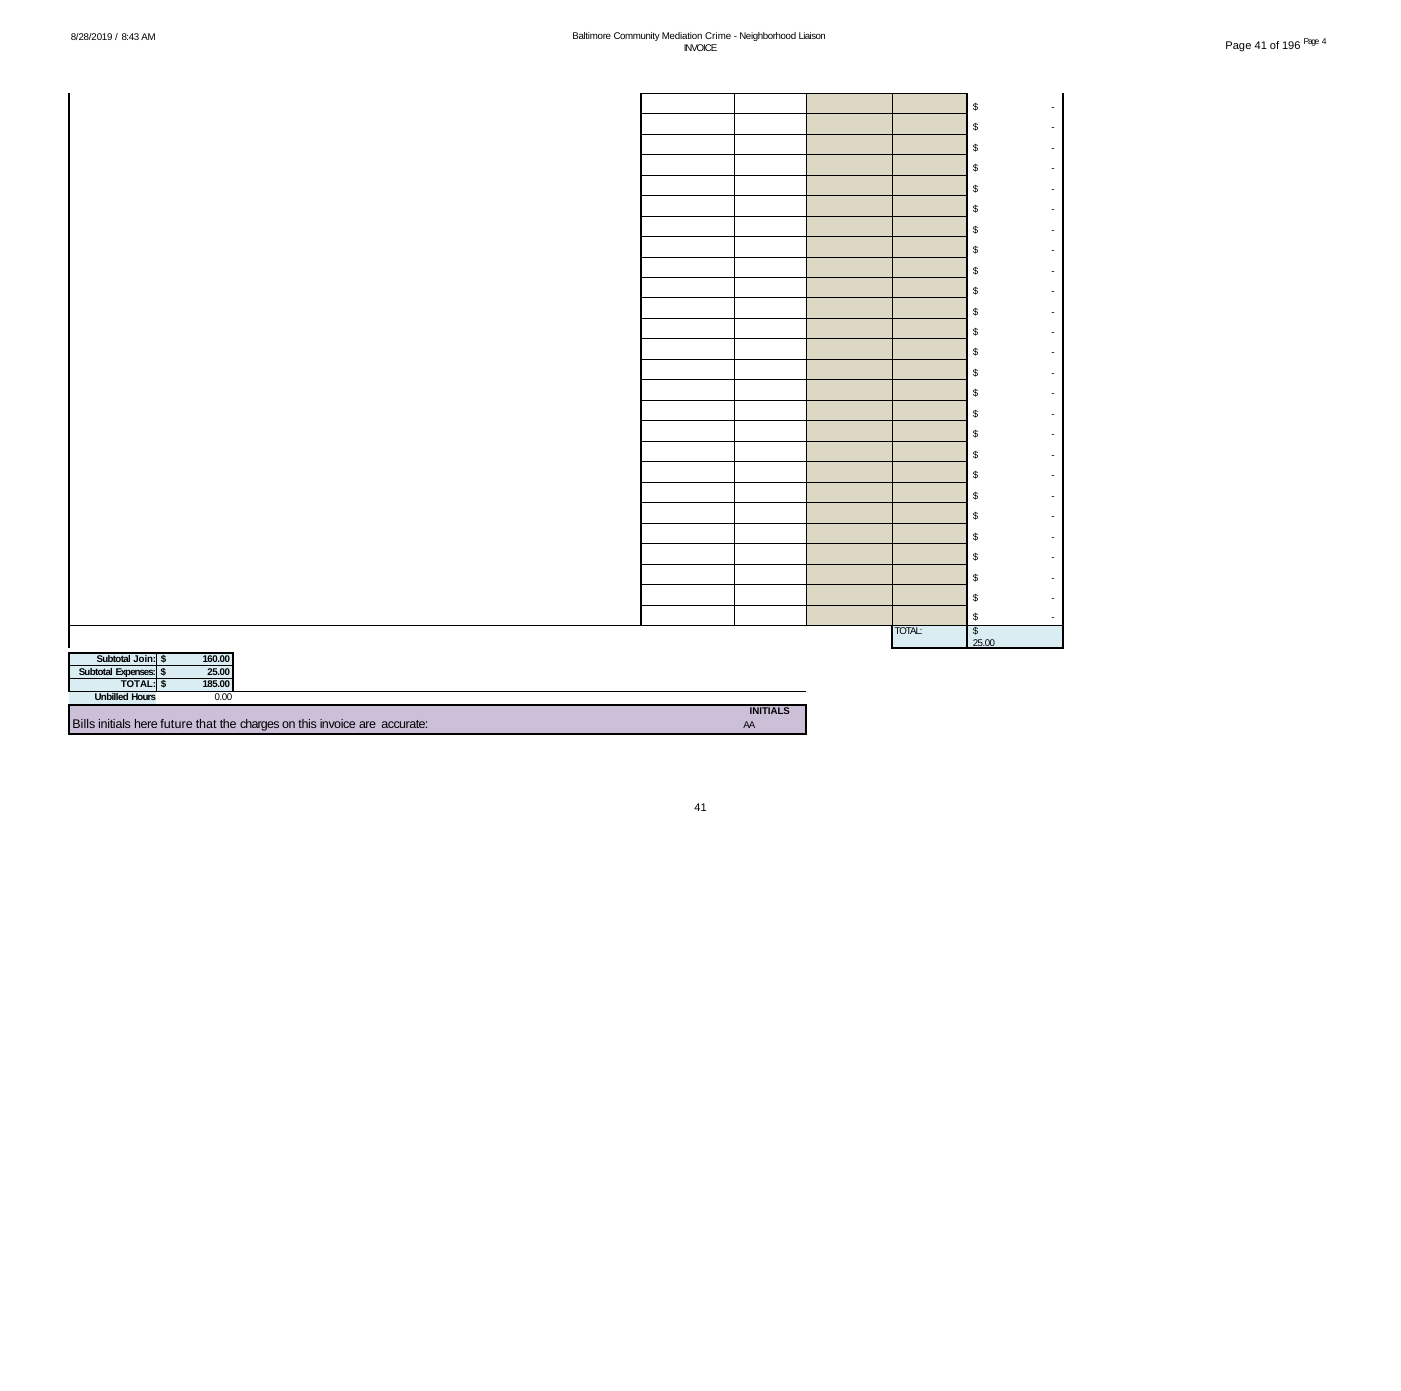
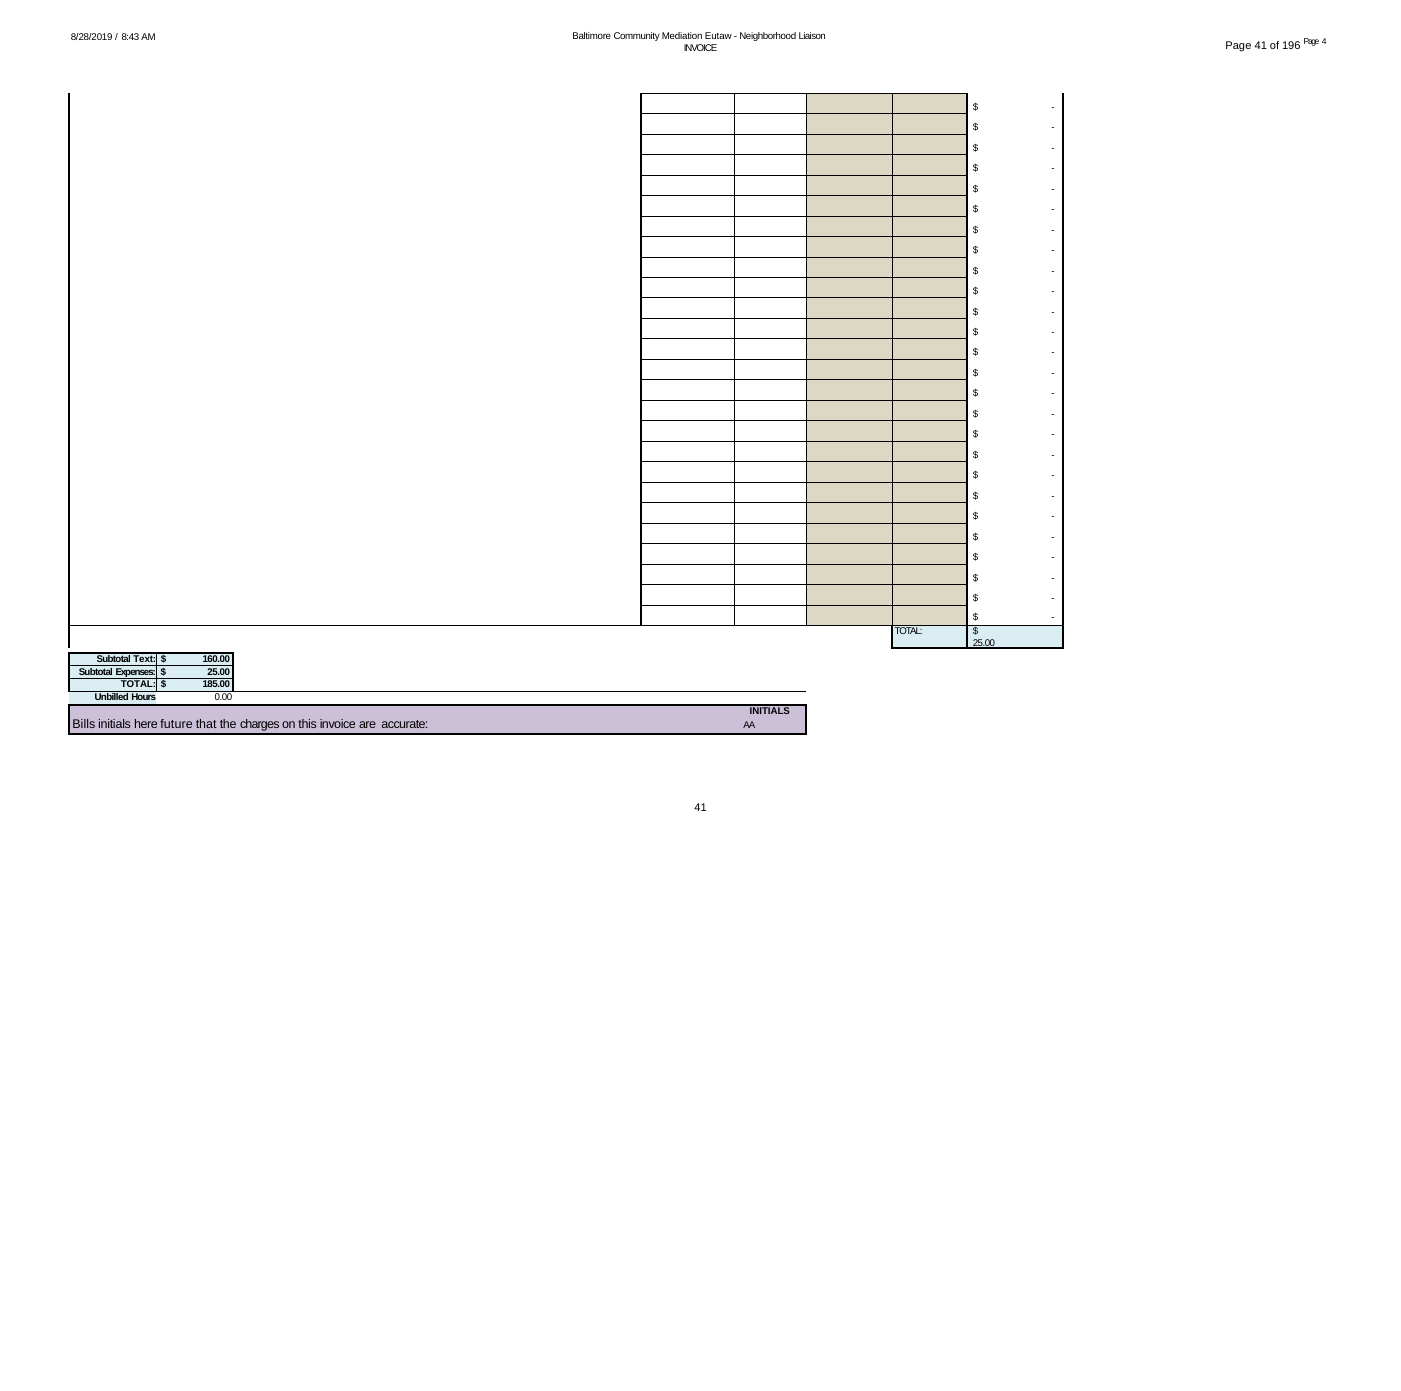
Crime: Crime -> Eutaw (718, 36)
Join: Join -> Text (145, 659)
